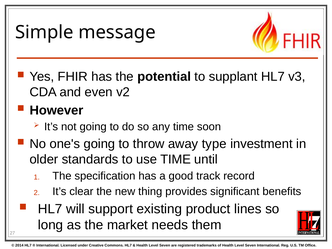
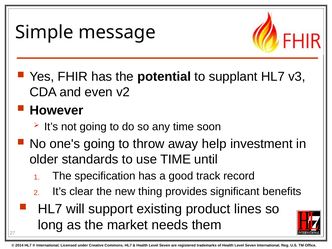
type: type -> help (214, 144)
